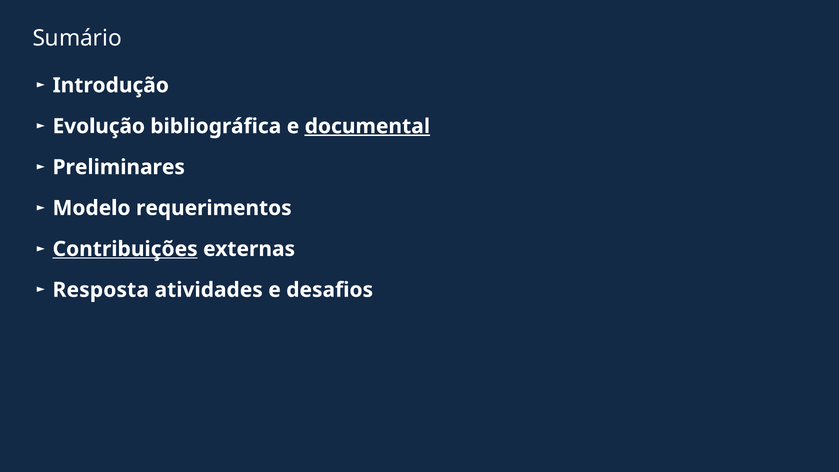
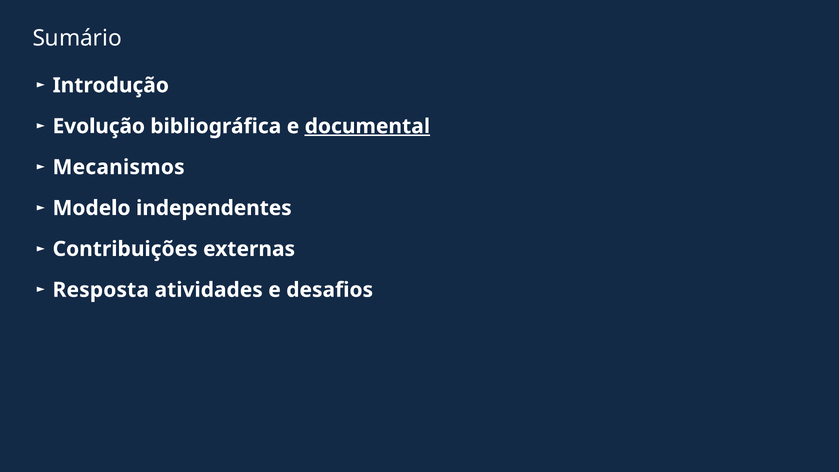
Preliminares: Preliminares -> Mecanismos (119, 167)
requerimentos: requerimentos -> independentes (214, 208)
Contribuições underline: present -> none (125, 249)
